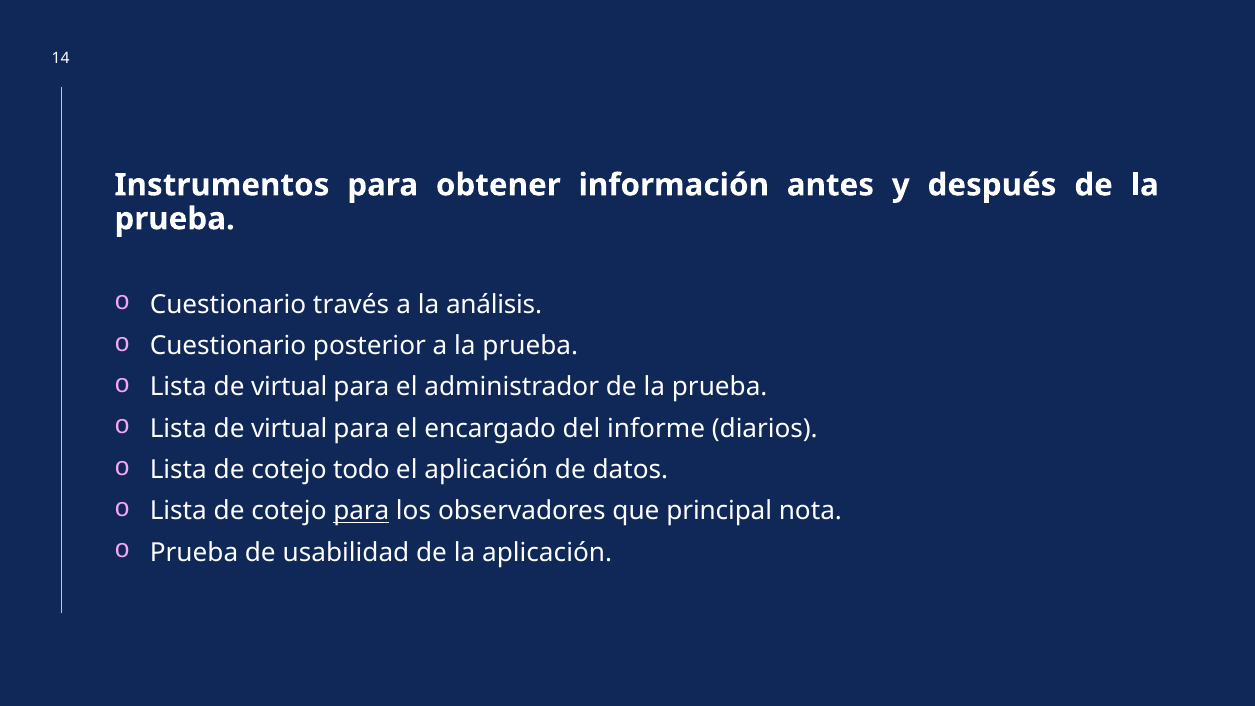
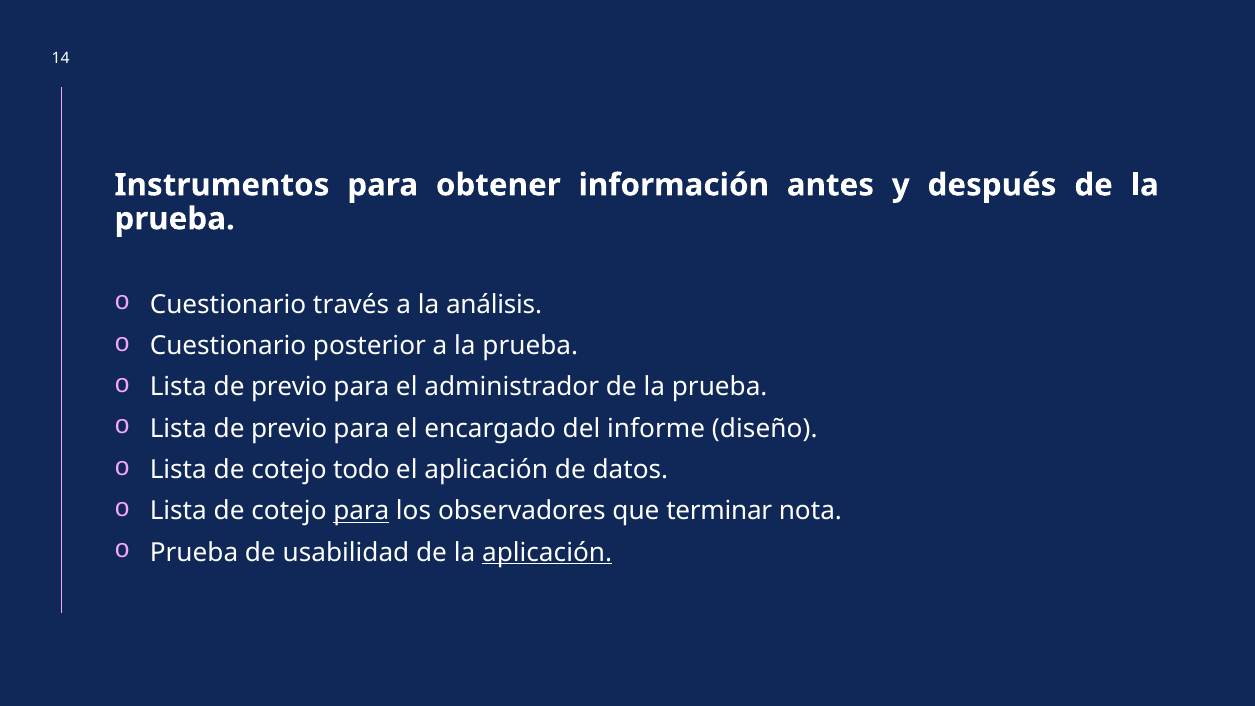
virtual: virtual -> previo (289, 387)
virtual: virtual -> previo (289, 428)
diarios: diarios -> diseño (765, 428)
principal: principal -> terminar (719, 511)
aplicación underline: none -> present (547, 552)
